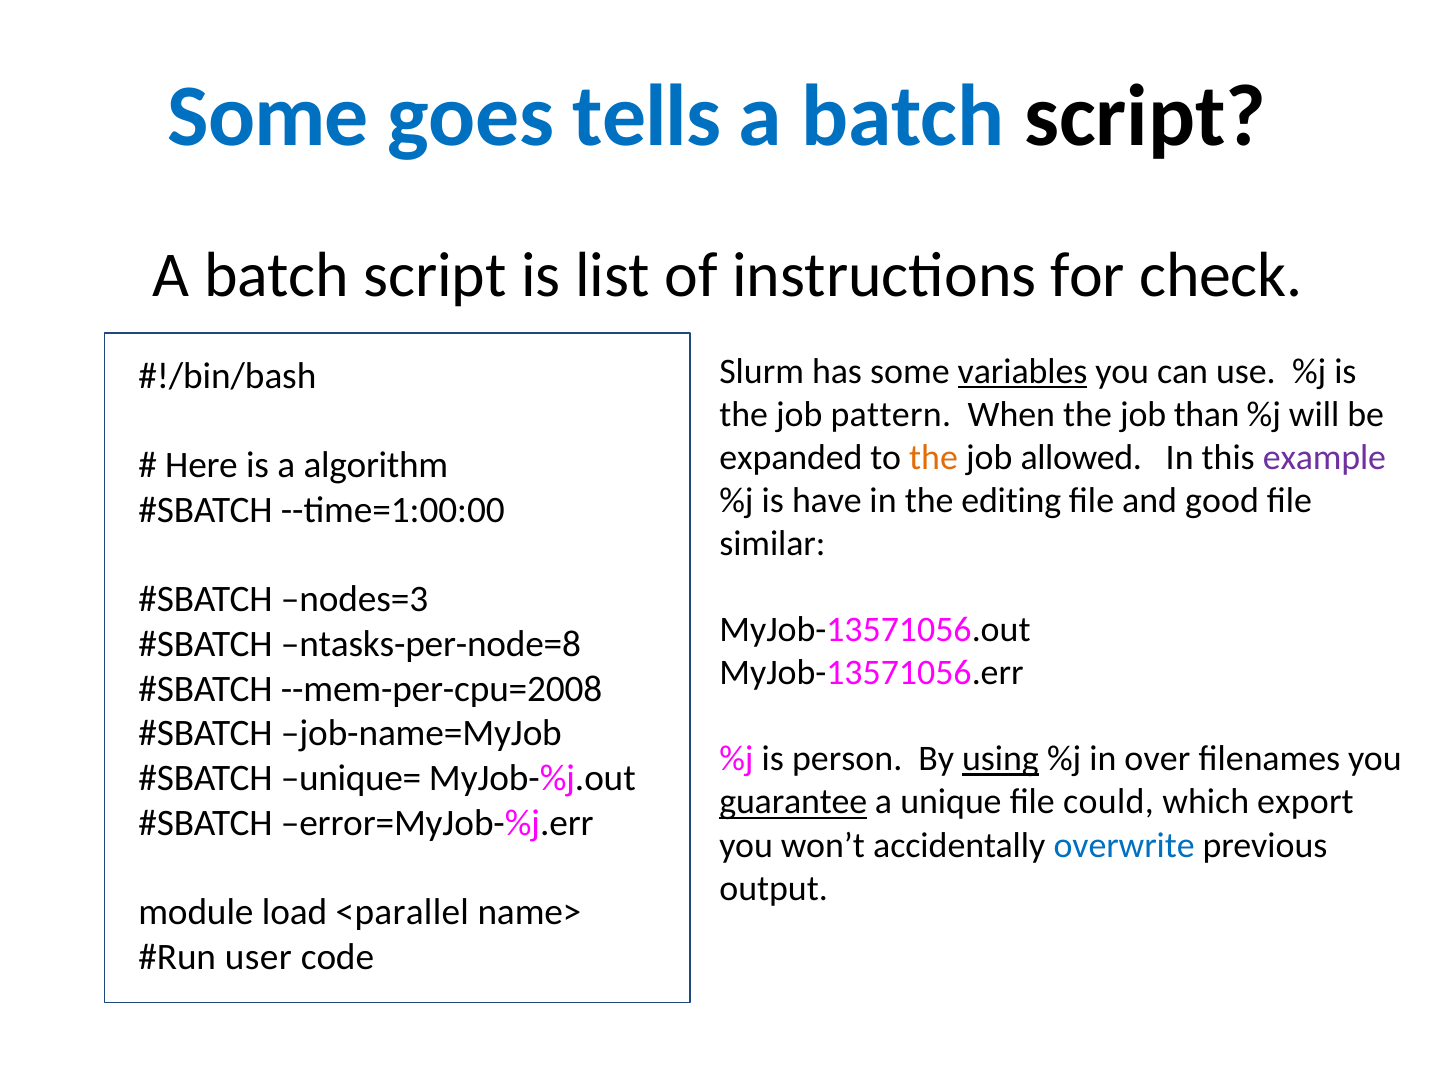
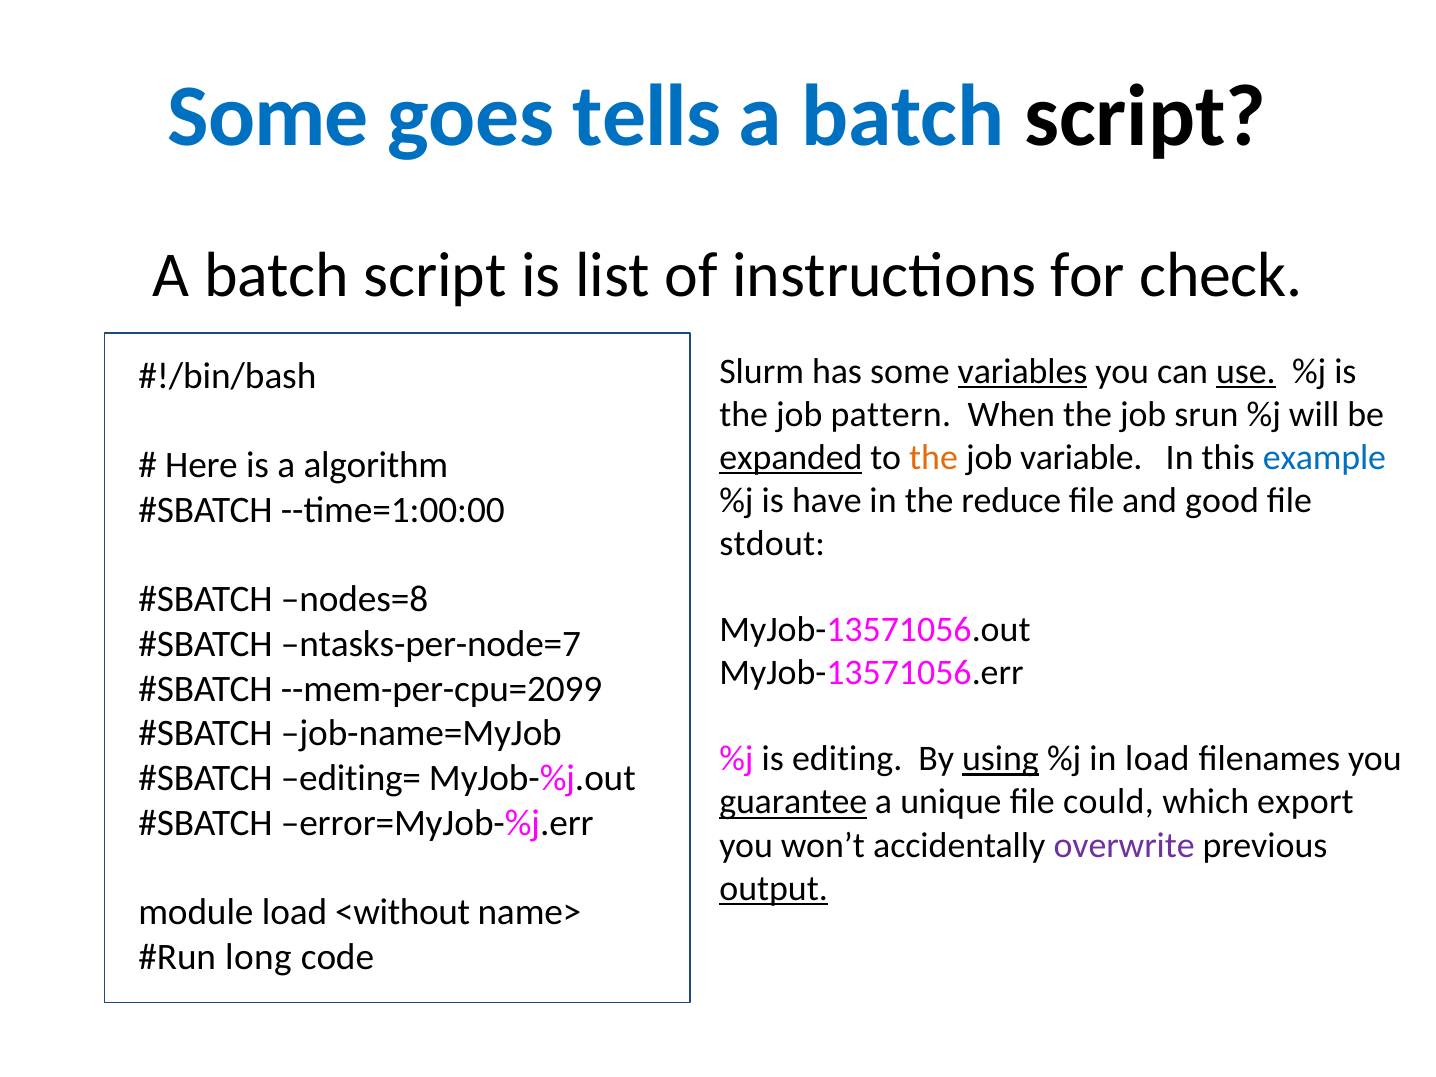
use underline: none -> present (1246, 371)
than: than -> srun (1207, 414)
expanded underline: none -> present (791, 458)
allowed: allowed -> variable (1081, 458)
example colour: purple -> blue (1324, 458)
editing: editing -> reduce (1011, 501)
similar: similar -> stdout (772, 544)
nodes=3: nodes=3 -> nodes=8 (355, 600)
ntasks-per-node=8: ntasks-per-node=8 -> ntasks-per-node=7 (431, 644)
--mem-per-cpu=2008: --mem-per-cpu=2008 -> --mem-per-cpu=2099 (442, 689)
person: person -> editing (847, 759)
in over: over -> load (1157, 759)
unique=: unique= -> editing= (351, 778)
overwrite colour: blue -> purple (1124, 845)
output underline: none -> present (774, 888)
<parallel: <parallel -> <without (403, 912)
user: user -> long (258, 957)
